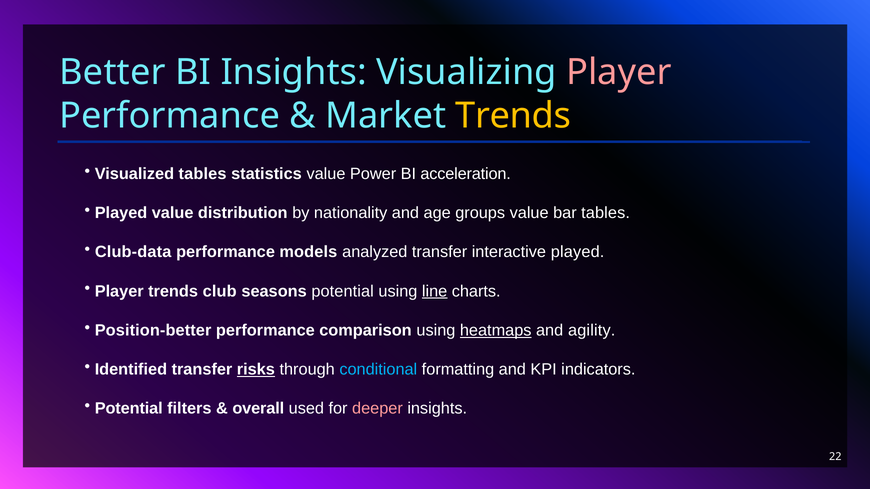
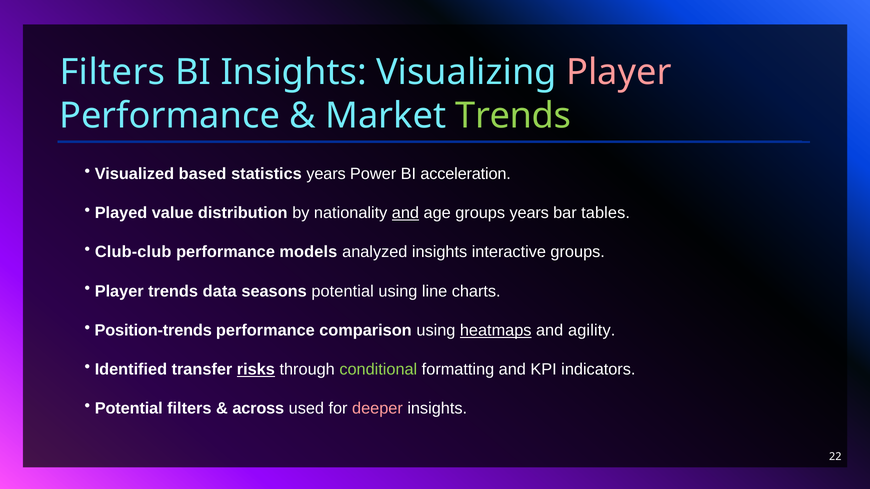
Better: Better -> Filters (112, 73)
Trends colour: yellow -> light green (513, 116)
Visualized tables: tables -> based (203, 174)
statistics value: value -> years (326, 174)
and underline: none -> present (405, 213)
groups value: value -> years (529, 213)
Club-data: Club-data -> Club-club (133, 252)
analyzed transfer: transfer -> insights (440, 252)
interactive played: played -> groups (578, 252)
club: club -> data (220, 291)
line underline: present -> none (435, 291)
Position-better: Position-better -> Position-trends (153, 331)
conditional colour: light blue -> light green (378, 370)
overall: overall -> across (258, 409)
